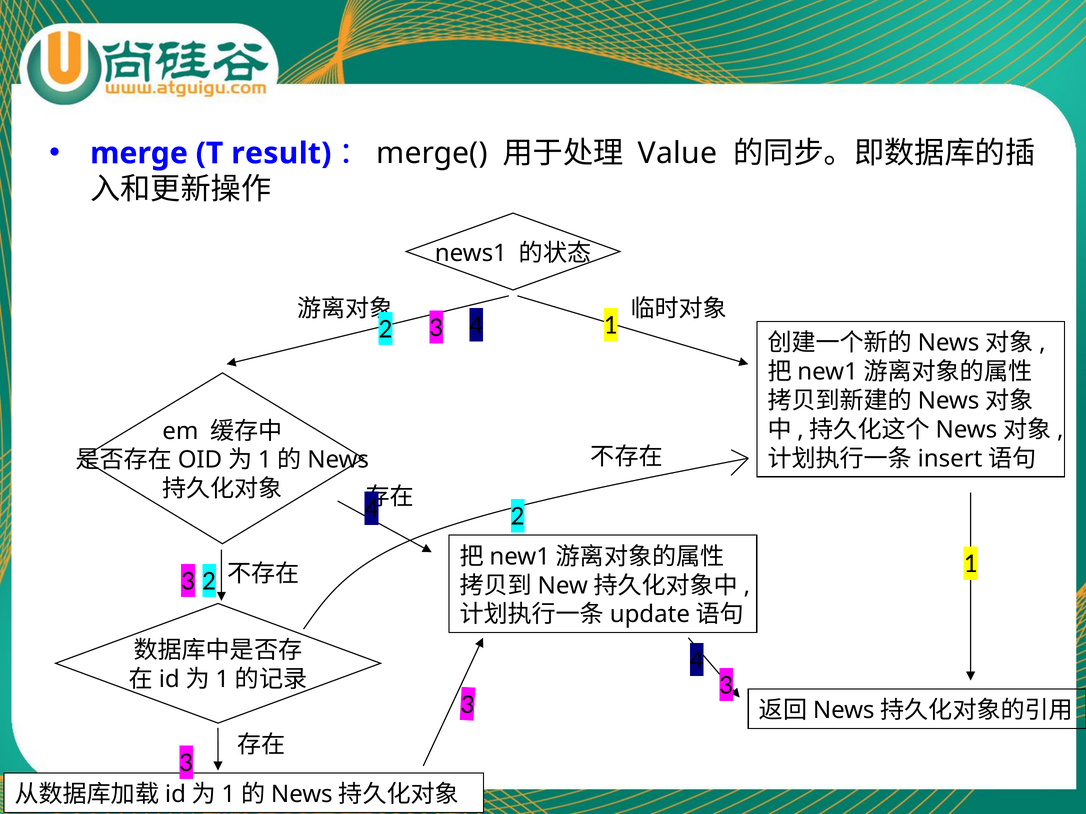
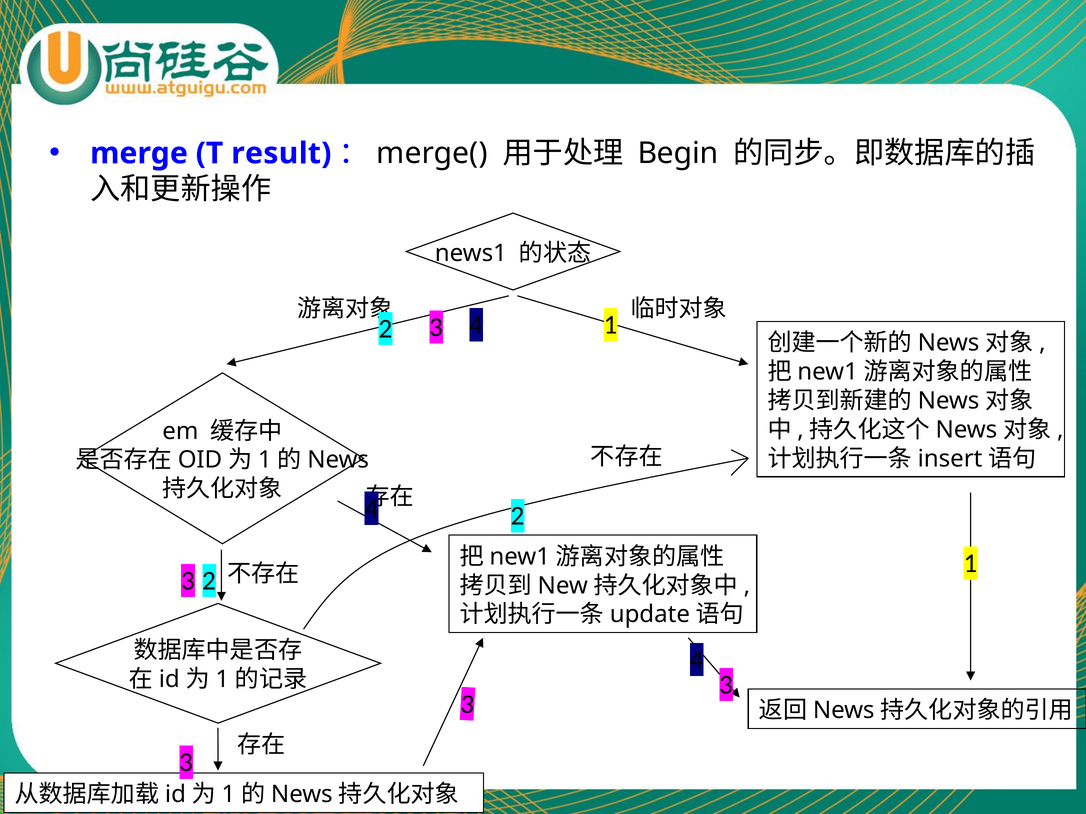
Value: Value -> Begin (678, 153)
